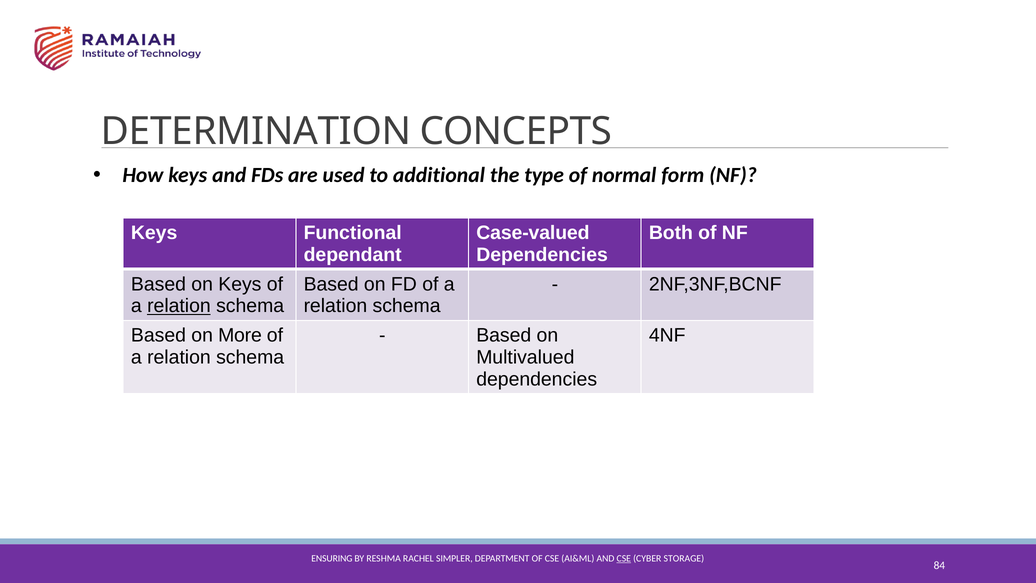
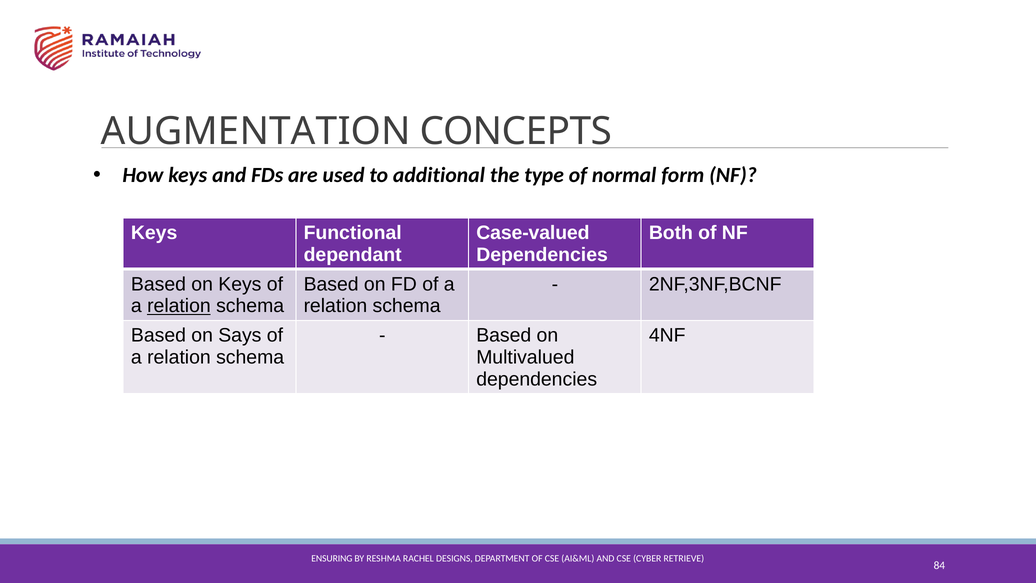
DETERMINATION: DETERMINATION -> AUGMENTATION (256, 132)
More: More -> Says (240, 335)
SIMPLER: SIMPLER -> DESIGNS (454, 558)
CSE underline: present -> none (624, 558)
STORAGE: STORAGE -> RETRIEVE (684, 558)
